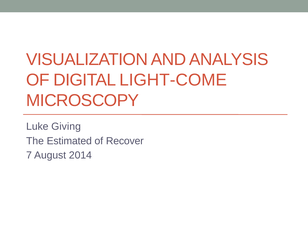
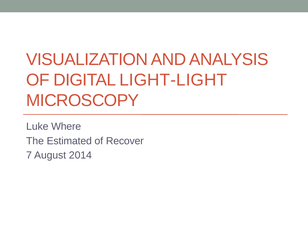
LIGHT-COME: LIGHT-COME -> LIGHT-LIGHT (173, 80)
Giving: Giving -> Where (66, 126)
